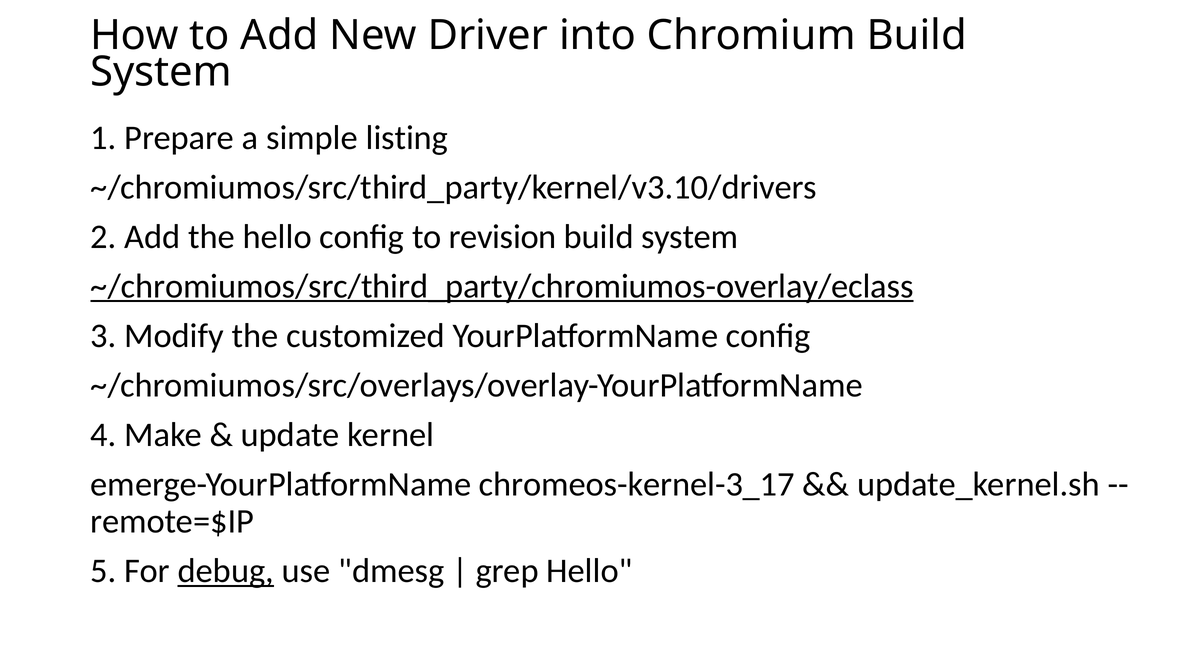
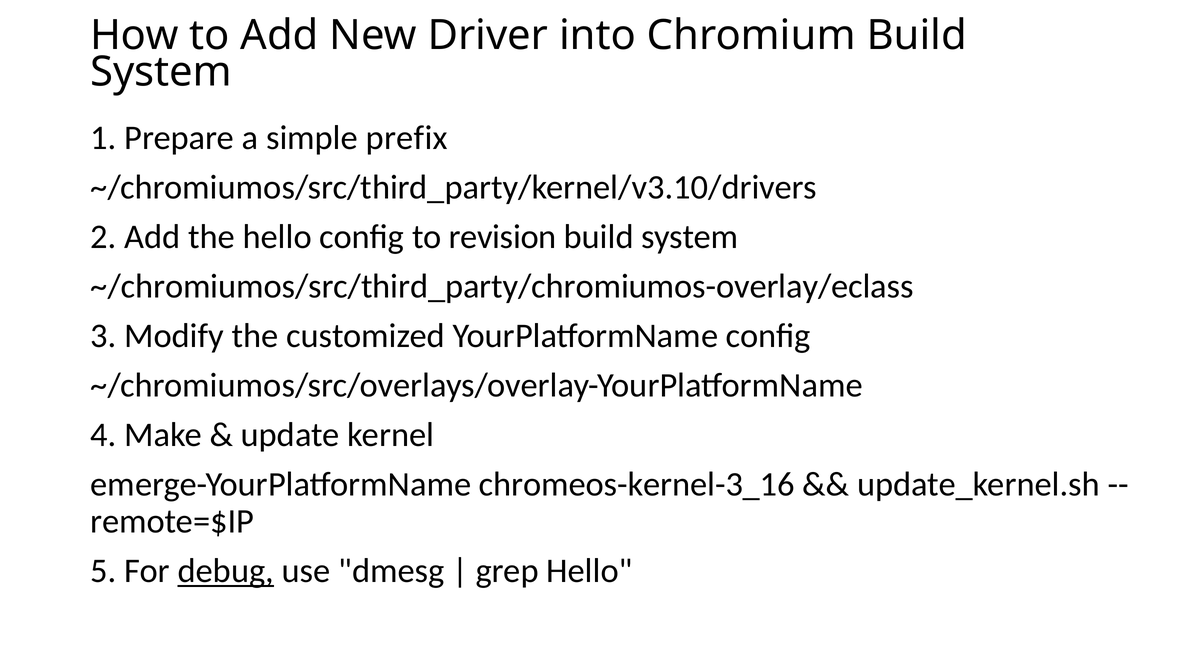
listing: listing -> prefix (407, 138)
~/chromiumos/src/third_party/chromiumos-overlay/eclass underline: present -> none (502, 286)
chromeos-kernel-3_17: chromeos-kernel-3_17 -> chromeos-kernel-3_16 (637, 484)
